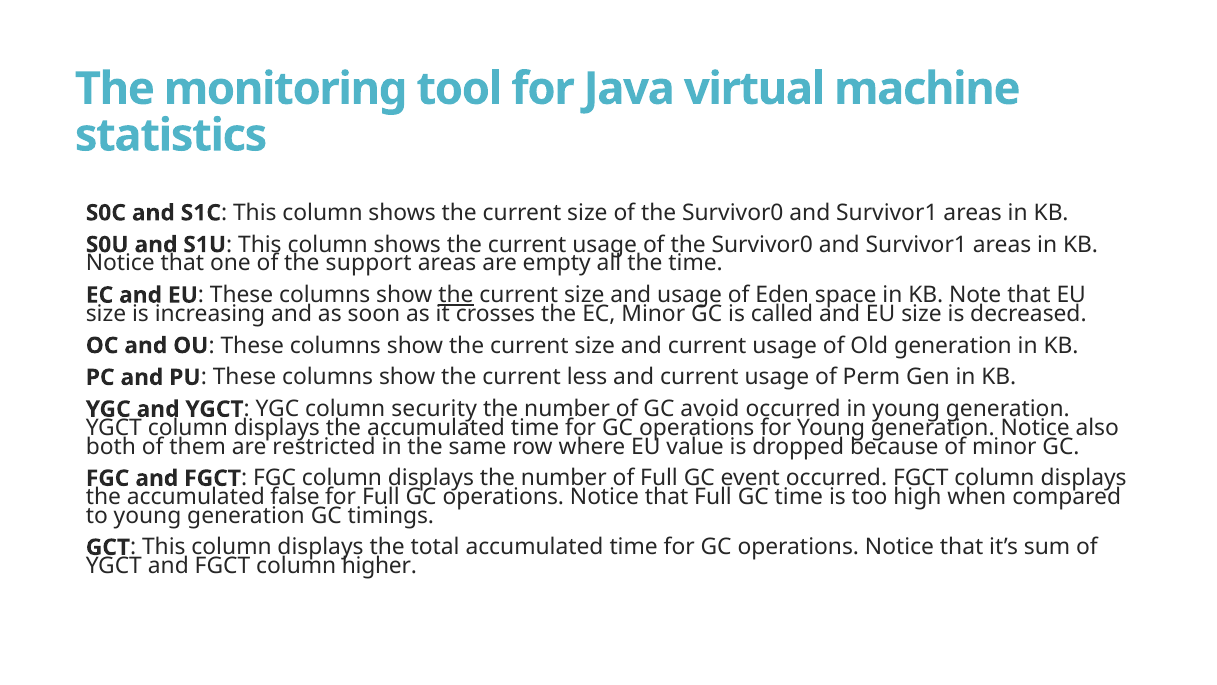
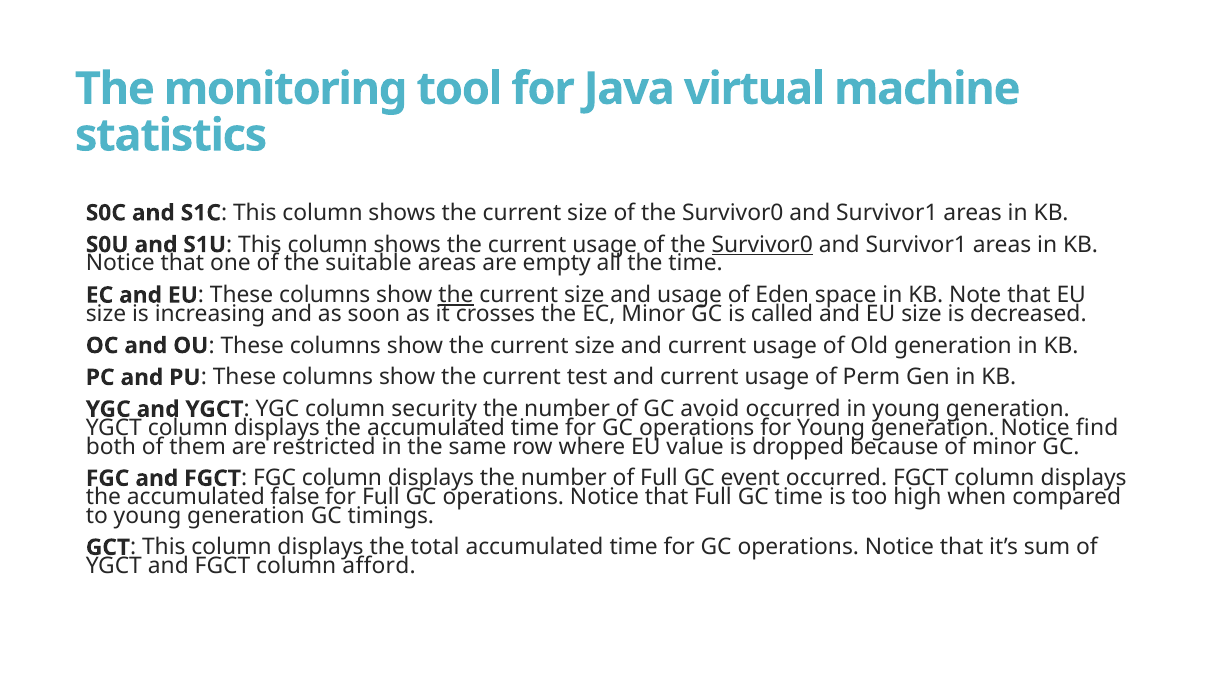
Survivor0 underline: none -> present (762, 245)
support: support -> suitable (369, 263)
less: less -> test (587, 377)
also: also -> find (1097, 428)
higher: higher -> afford (379, 566)
